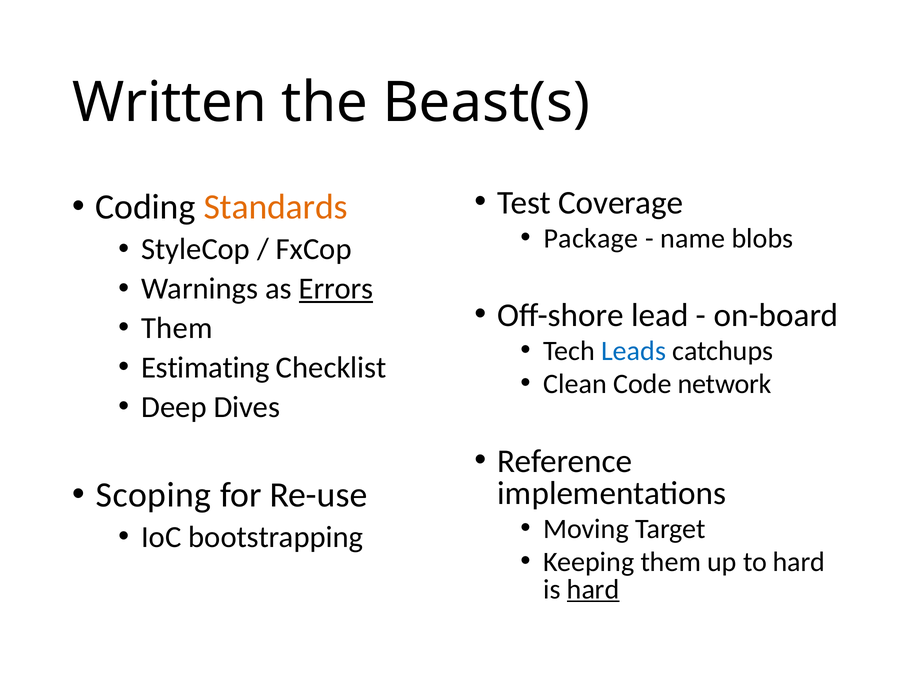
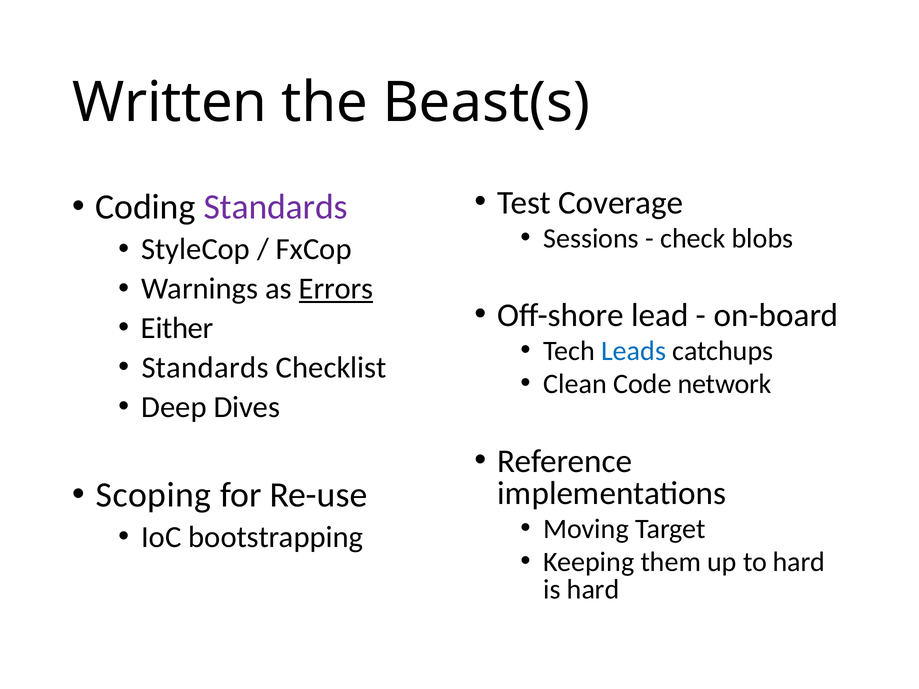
Standards colour: orange -> purple (276, 207)
Package: Package -> Sessions (591, 239)
name: name -> check (693, 239)
Them: Them -> Either (177, 328)
Estimating: Estimating -> Standards (205, 368)
hard underline: present -> none (593, 589)
